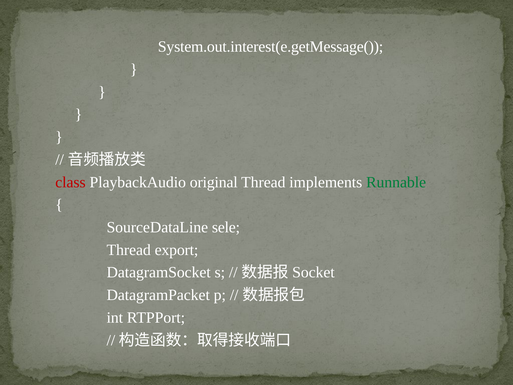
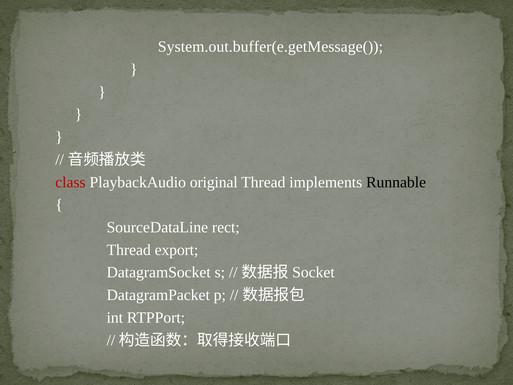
System.out.interest(e.getMessage(: System.out.interest(e.getMessage( -> System.out.buffer(e.getMessage( (270, 47)
Runnable colour: green -> black (396, 182)
sele: sele -> rect (226, 227)
